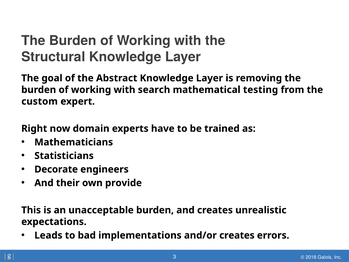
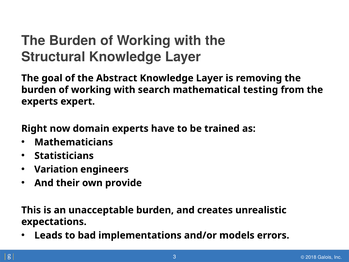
custom: custom -> experts (40, 101)
Decorate: Decorate -> Variation (56, 169)
and/or creates: creates -> models (237, 235)
